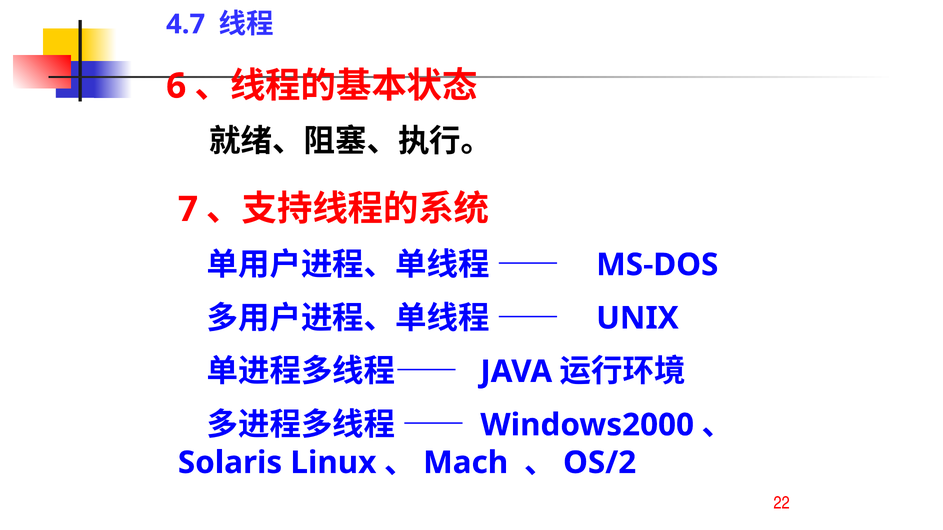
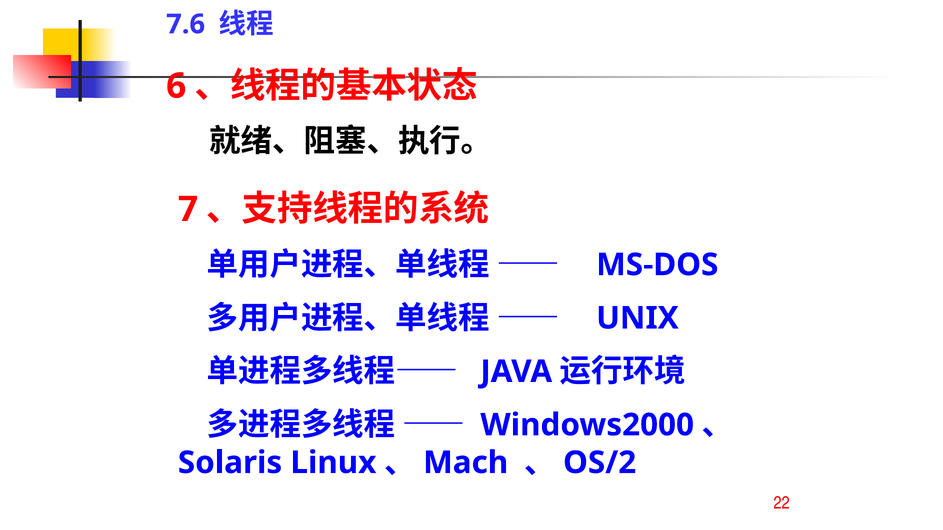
4.7: 4.7 -> 7.6 (186, 24)
